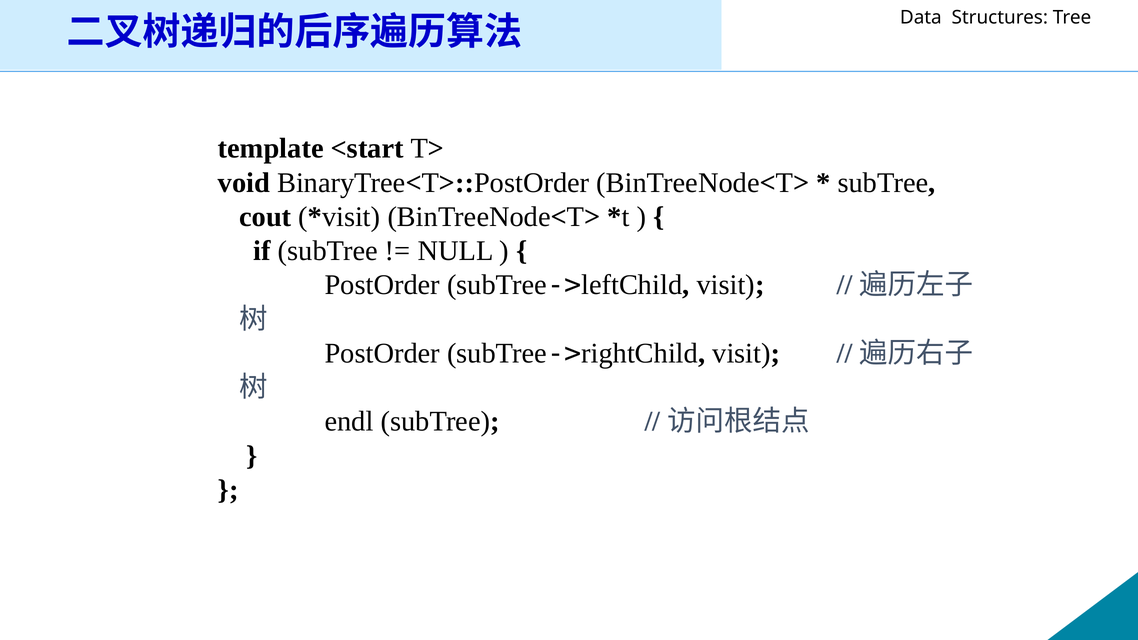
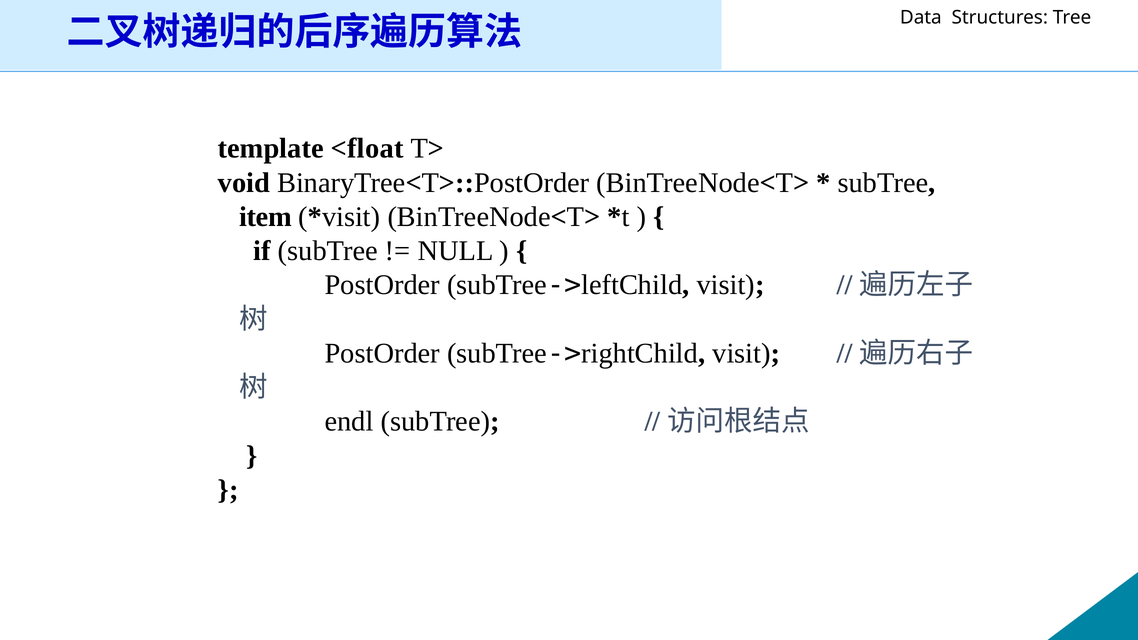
<start: <start -> <float (367, 149)
cout: cout -> item (265, 217)
